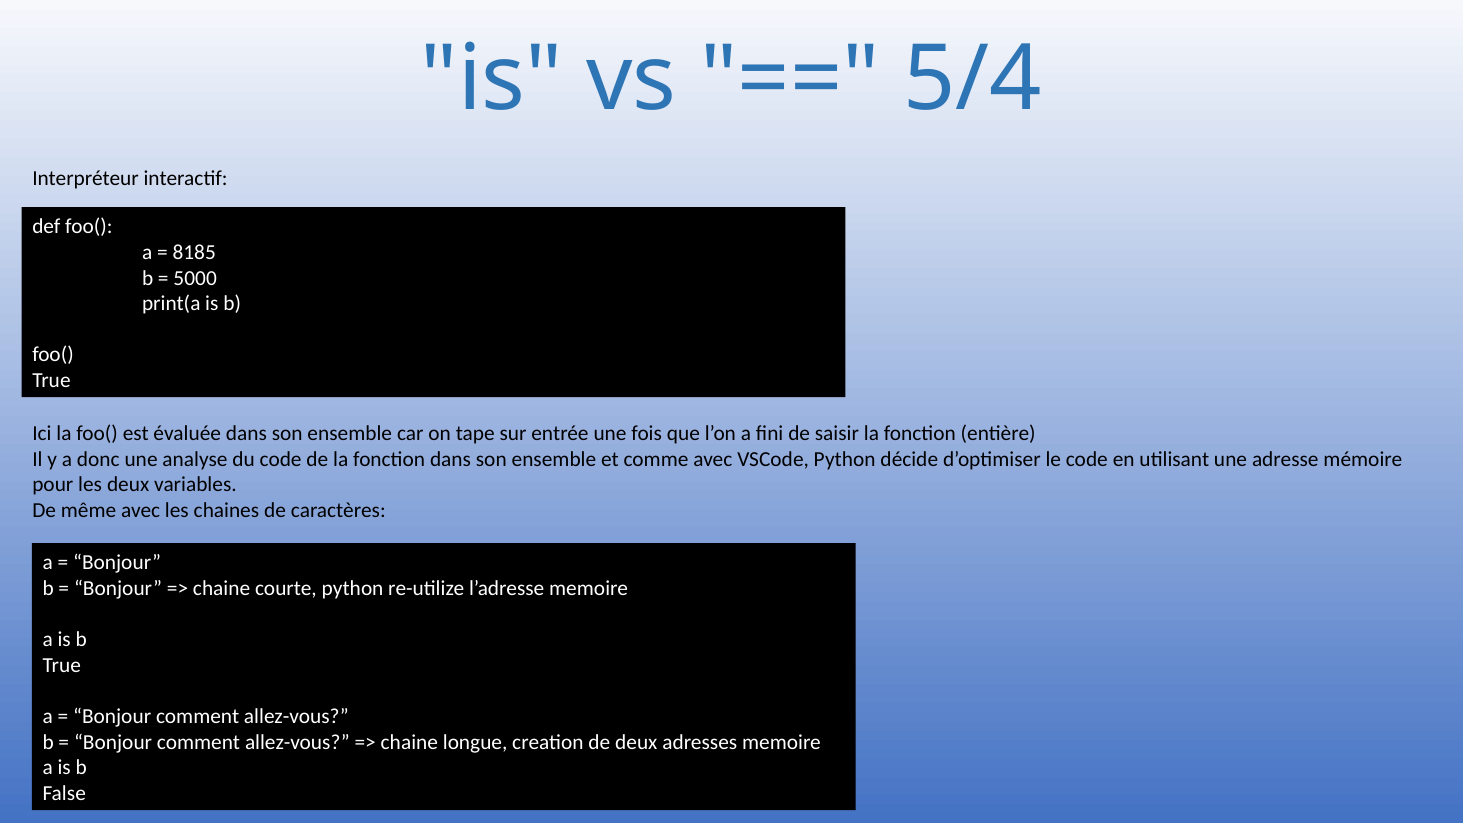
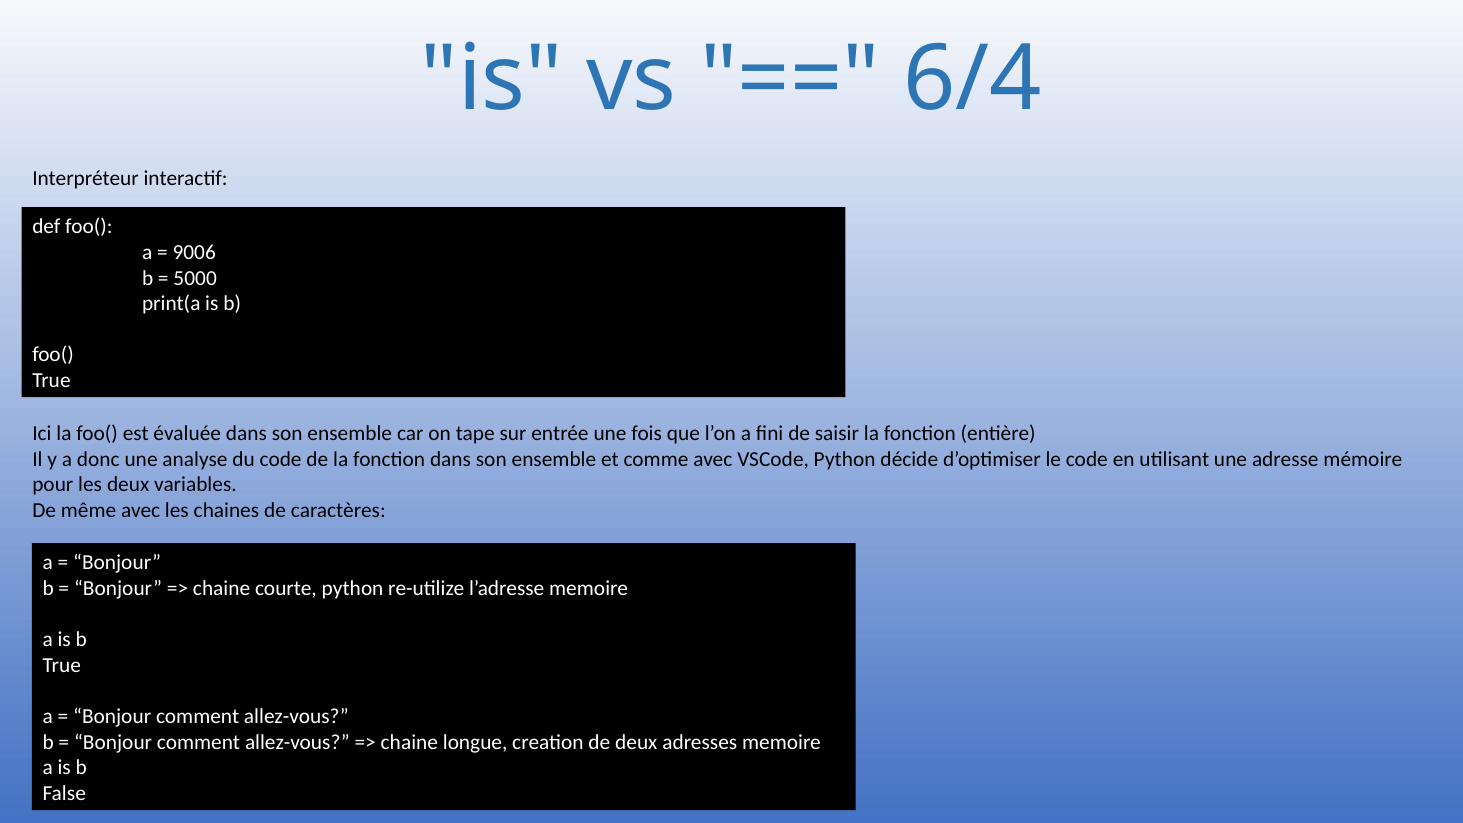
5/4: 5/4 -> 6/4 (973, 79)
8185: 8185 -> 9006 (194, 252)
